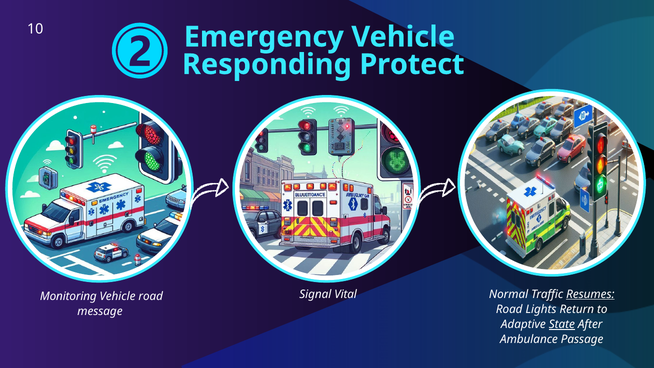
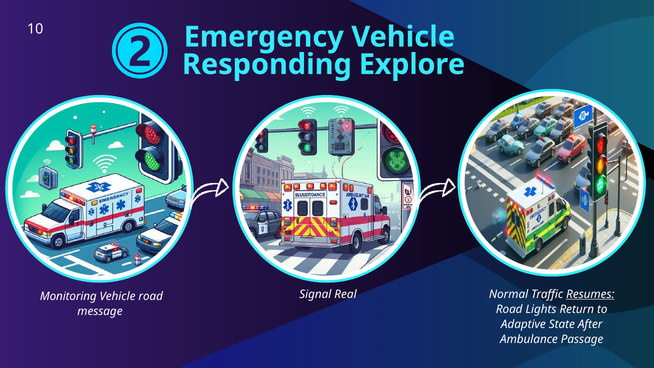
Protect: Protect -> Explore (412, 64)
Vital: Vital -> Real (346, 294)
State underline: present -> none (562, 324)
